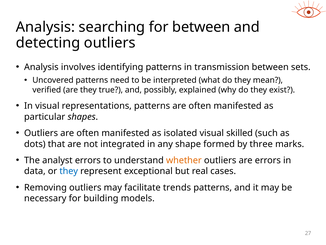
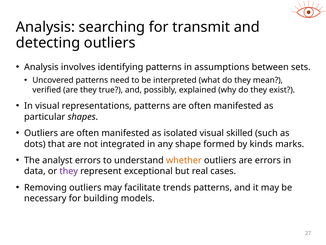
for between: between -> transmit (201, 27)
transmission: transmission -> assumptions (222, 67)
three: three -> kinds (261, 144)
they colour: blue -> purple (69, 171)
